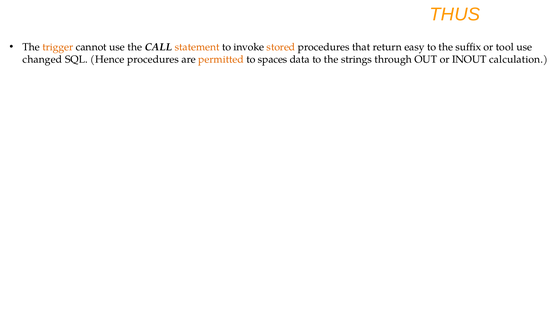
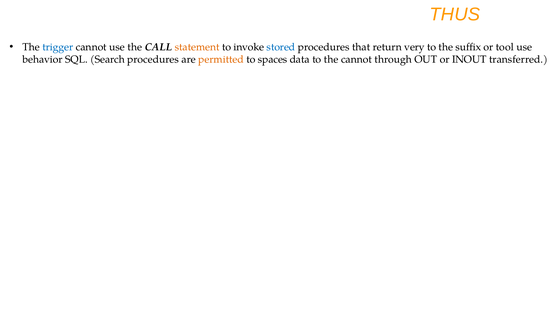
trigger colour: orange -> blue (58, 47)
stored colour: orange -> blue (281, 47)
easy: easy -> very (415, 47)
changed: changed -> behavior (43, 60)
Hence: Hence -> Search (108, 60)
the strings: strings -> cannot (356, 60)
calculation: calculation -> transferred (519, 60)
